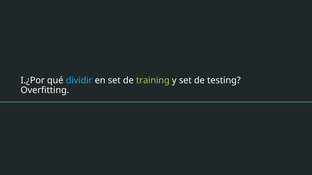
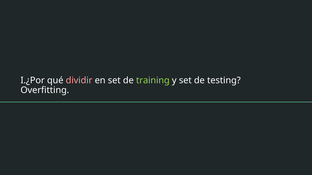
dividir colour: light blue -> pink (79, 81)
